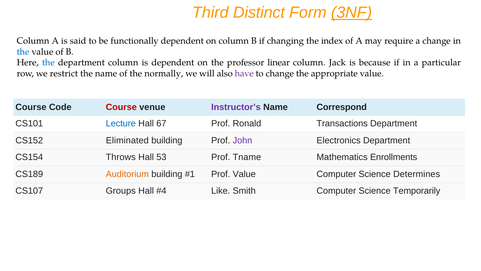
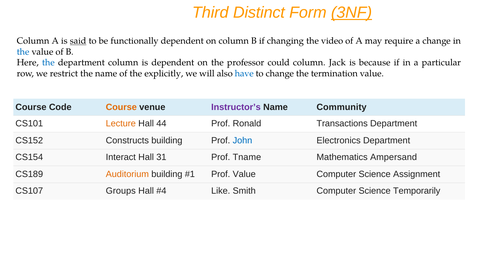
said underline: none -> present (78, 41)
index: index -> video (332, 41)
linear: linear -> could (279, 63)
normally: normally -> explicitly (164, 73)
have colour: purple -> blue (244, 73)
appropriate: appropriate -> termination (334, 73)
Course colour: red -> orange (121, 107)
Correspond: Correspond -> Community (342, 107)
Lecture colour: blue -> orange (121, 123)
67: 67 -> 44 (161, 123)
Eliminated: Eliminated -> Constructs (127, 140)
John colour: purple -> blue (242, 140)
Throws: Throws -> Interact (121, 157)
53: 53 -> 31 (161, 157)
Enrollments: Enrollments -> Ampersand (394, 157)
Determines: Determines -> Assignment (417, 174)
